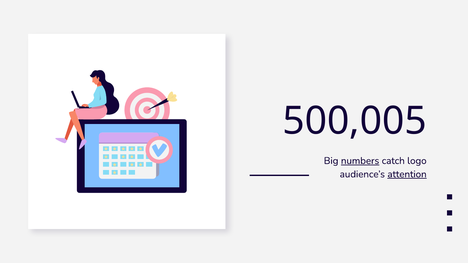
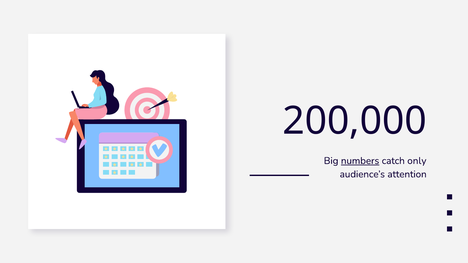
500,005: 500,005 -> 200,000 (355, 121)
logo: logo -> only (417, 161)
attention underline: present -> none (407, 174)
